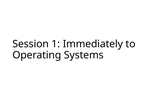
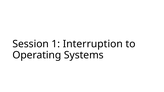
Immediately: Immediately -> Interruption (93, 44)
